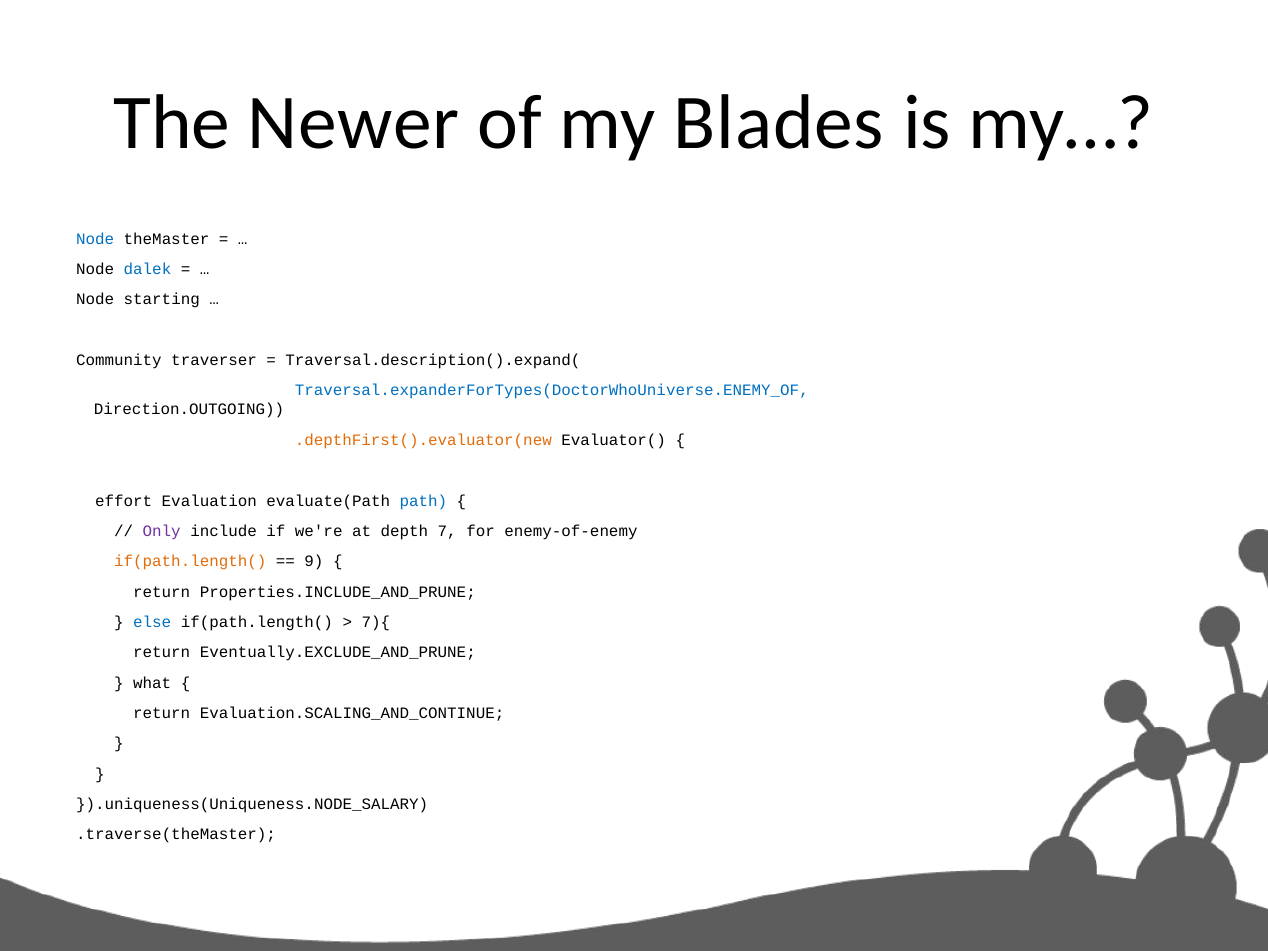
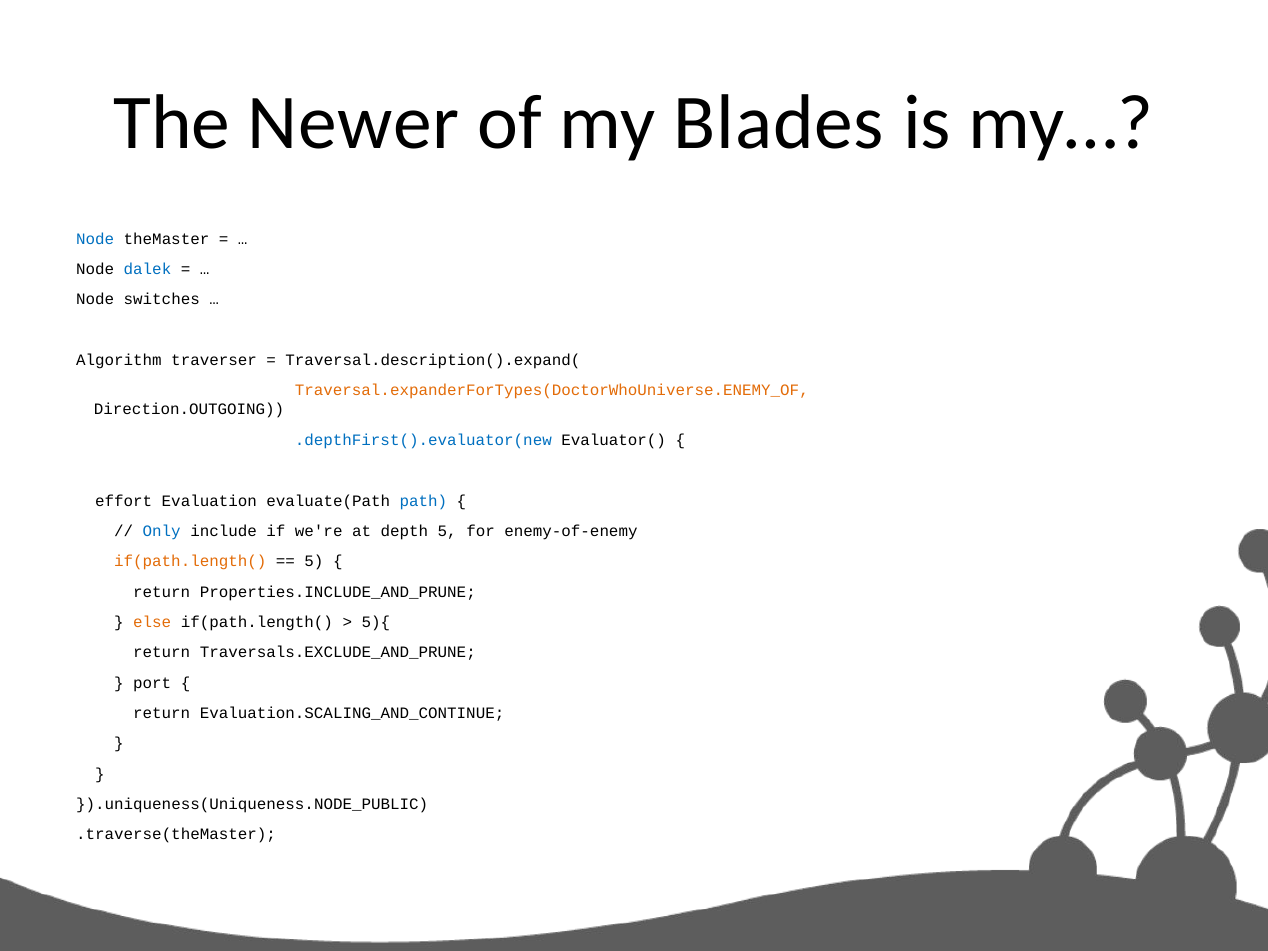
starting: starting -> switches (162, 300)
Community: Community -> Algorithm (119, 360)
Traversal.expanderForTypes(DoctorWhoUniverse.ENEMY_OF colour: blue -> orange (552, 391)
.depthFirst().evaluator(new colour: orange -> blue (423, 440)
Only colour: purple -> blue (162, 531)
depth 7: 7 -> 5 (447, 531)
9: 9 -> 5 (314, 561)
else colour: blue -> orange (152, 622)
7){: 7){ -> 5){ (376, 622)
Eventually.EXCLUDE_AND_PRUNE: Eventually.EXCLUDE_AND_PRUNE -> Traversals.EXCLUDE_AND_PRUNE (338, 653)
what: what -> port (152, 683)
}).uniqueness(Uniqueness.NODE_SALARY: }).uniqueness(Uniqueness.NODE_SALARY -> }).uniqueness(Uniqueness.NODE_PUBLIC (252, 804)
